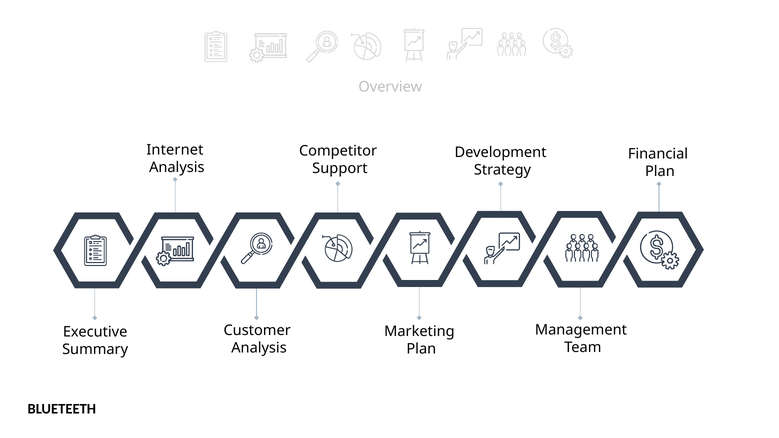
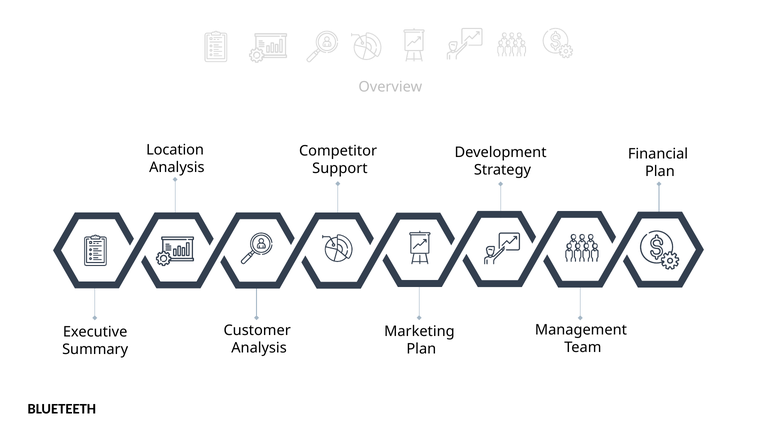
Internet: Internet -> Location (175, 150)
